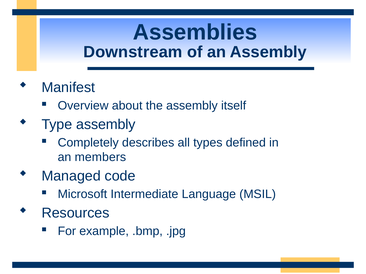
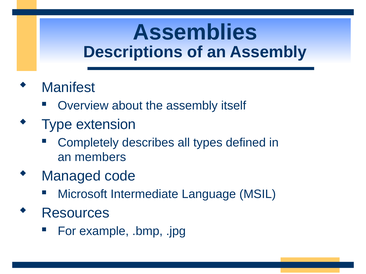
Downstream: Downstream -> Descriptions (133, 52)
Type assembly: assembly -> extension (106, 125)
